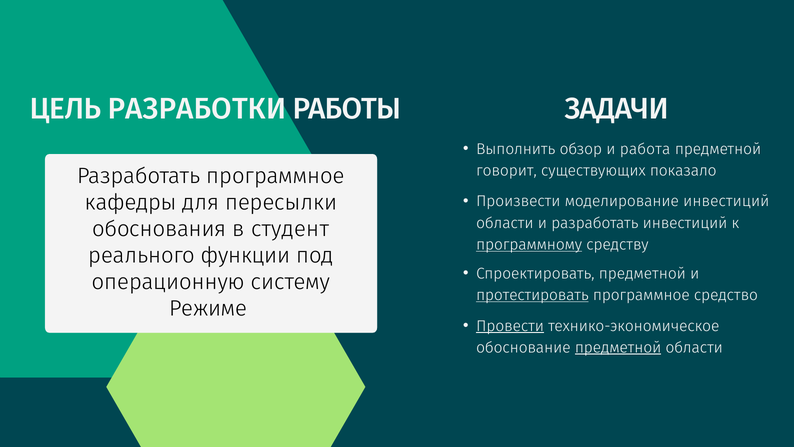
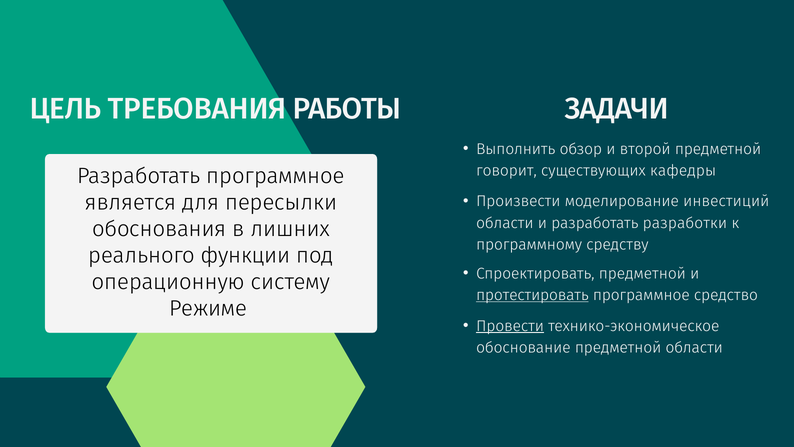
РАЗРАБОТКИ: РАЗРАБОТКИ -> ТРЕБОВАНИЯ (197, 109)
работа: работа -> второй (645, 149)
показало: показало -> кафедры (683, 170)
кафедры: кафедры -> является (131, 203)
разработать инвестиций: инвестиций -> разработки (685, 223)
студент: студент -> лишних (290, 229)
программному underline: present -> none (529, 244)
предметной underline: present -> none (618, 347)
